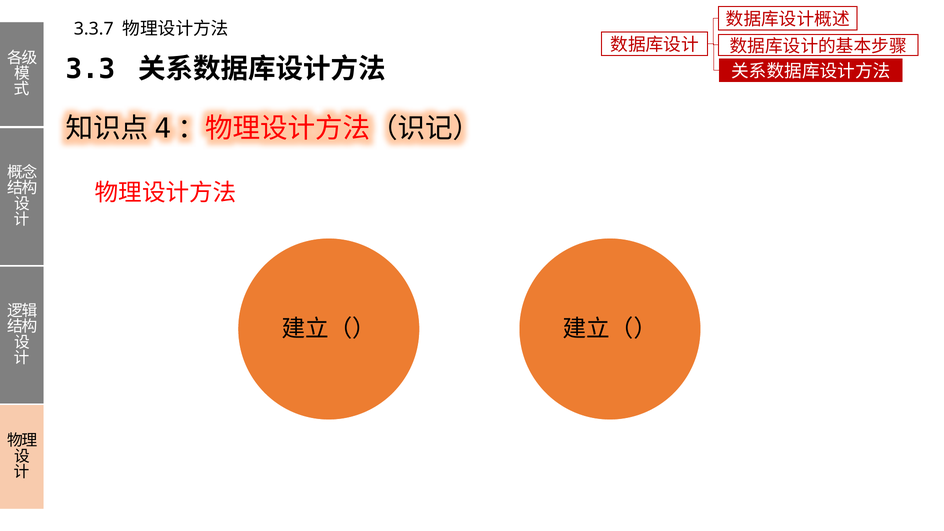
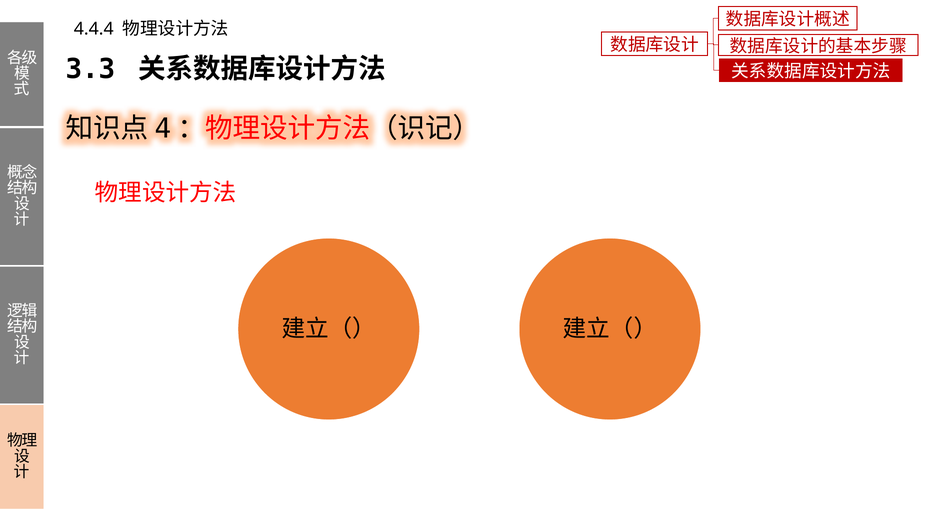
3.3.7: 3.3.7 -> 4.4.4 (94, 29)
